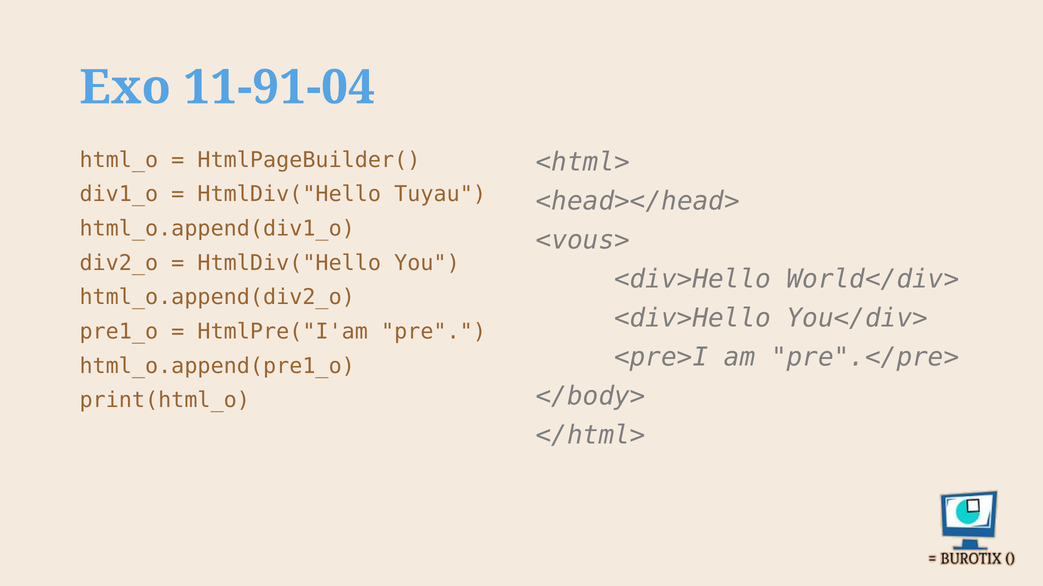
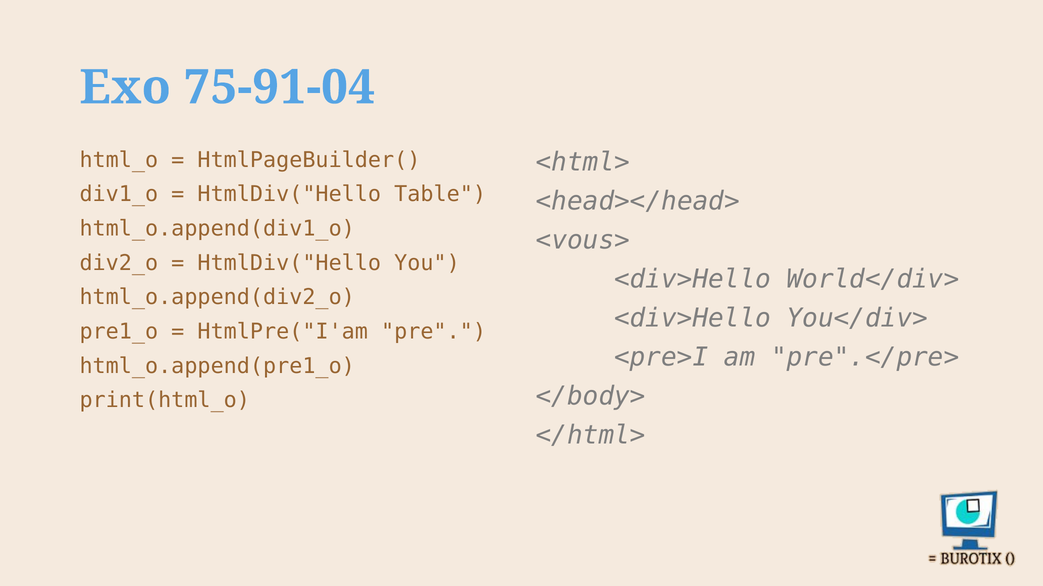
11-91-04: 11-91-04 -> 75-91-04 (279, 88)
Tuyau: Tuyau -> Table (440, 195)
